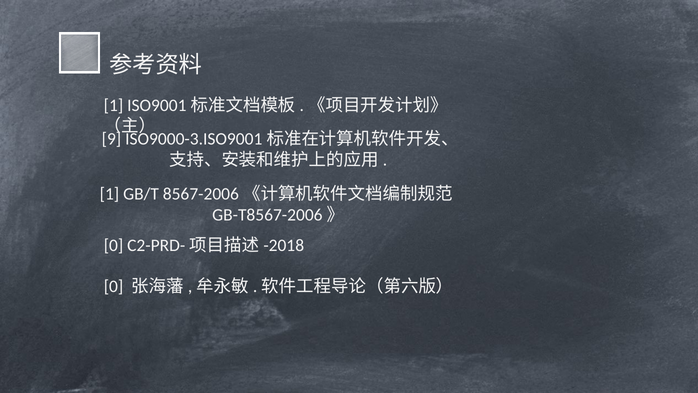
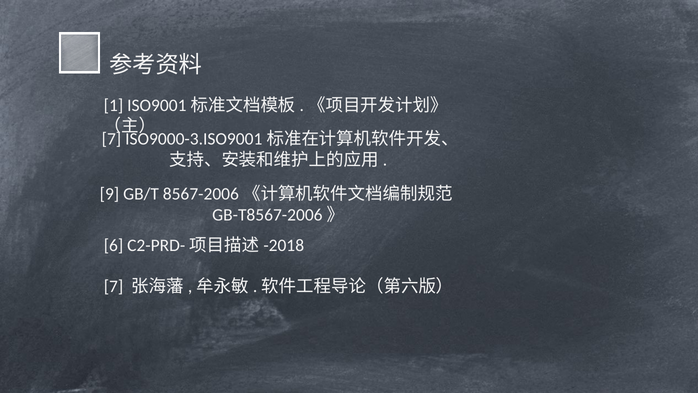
9: 9 -> 7 (111, 139)
1: 1 -> 9 (109, 194)
0: 0 -> 6 (114, 245)
0: 0 -> 7 (114, 286)
